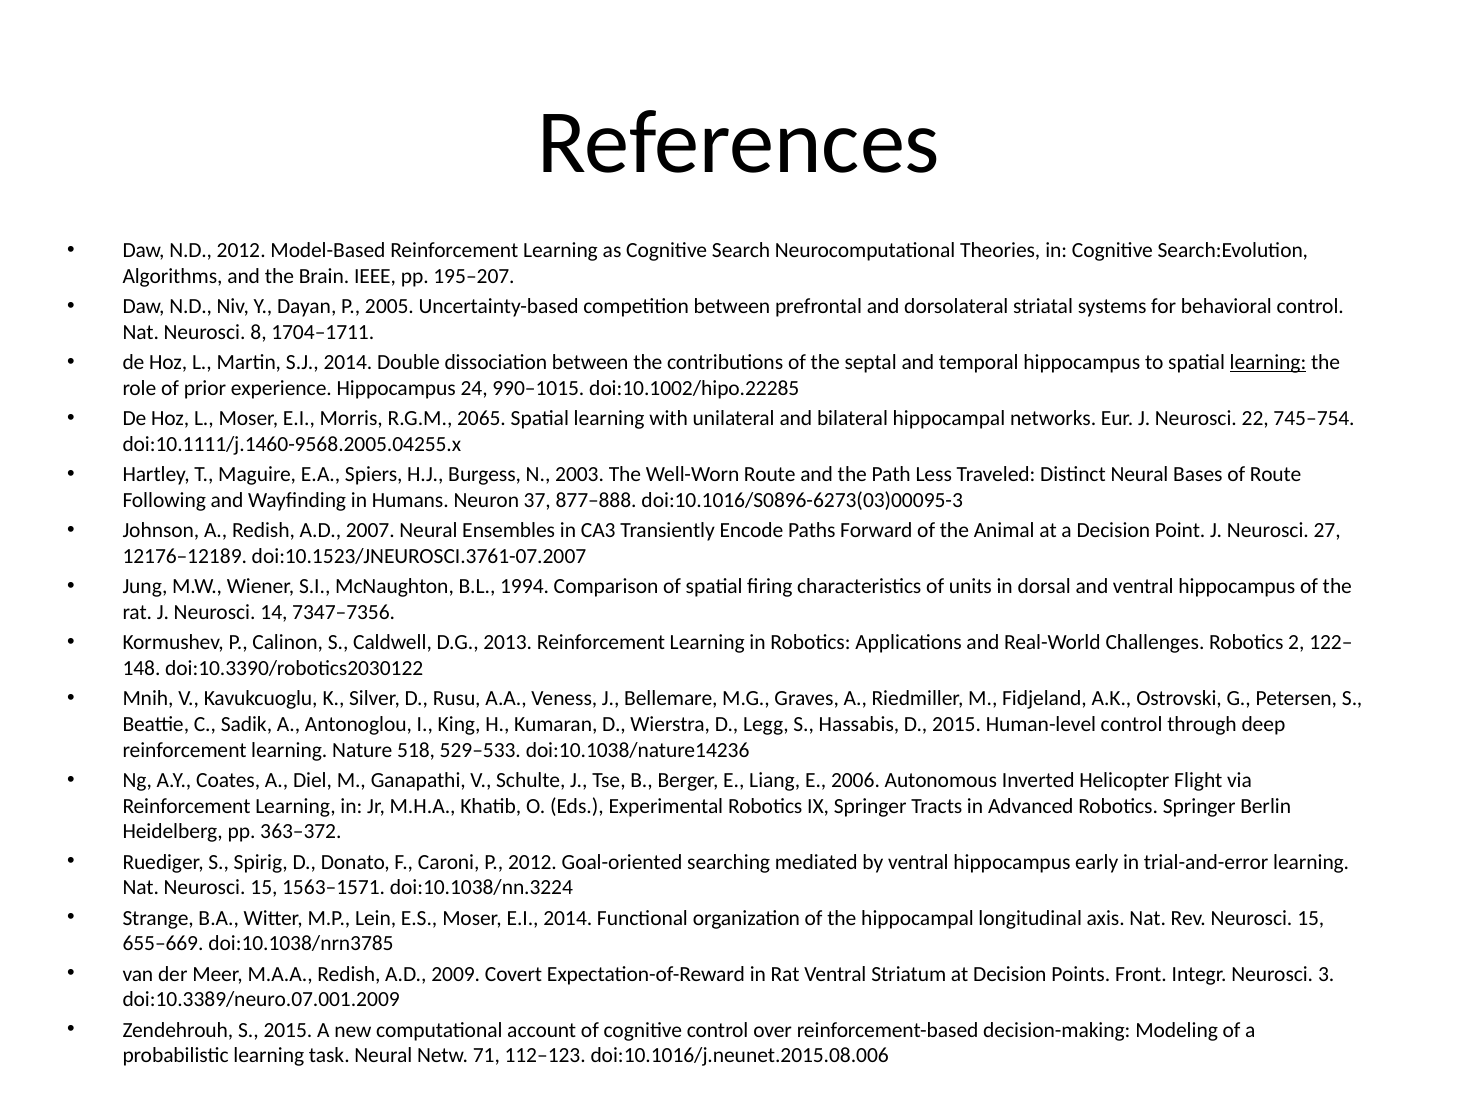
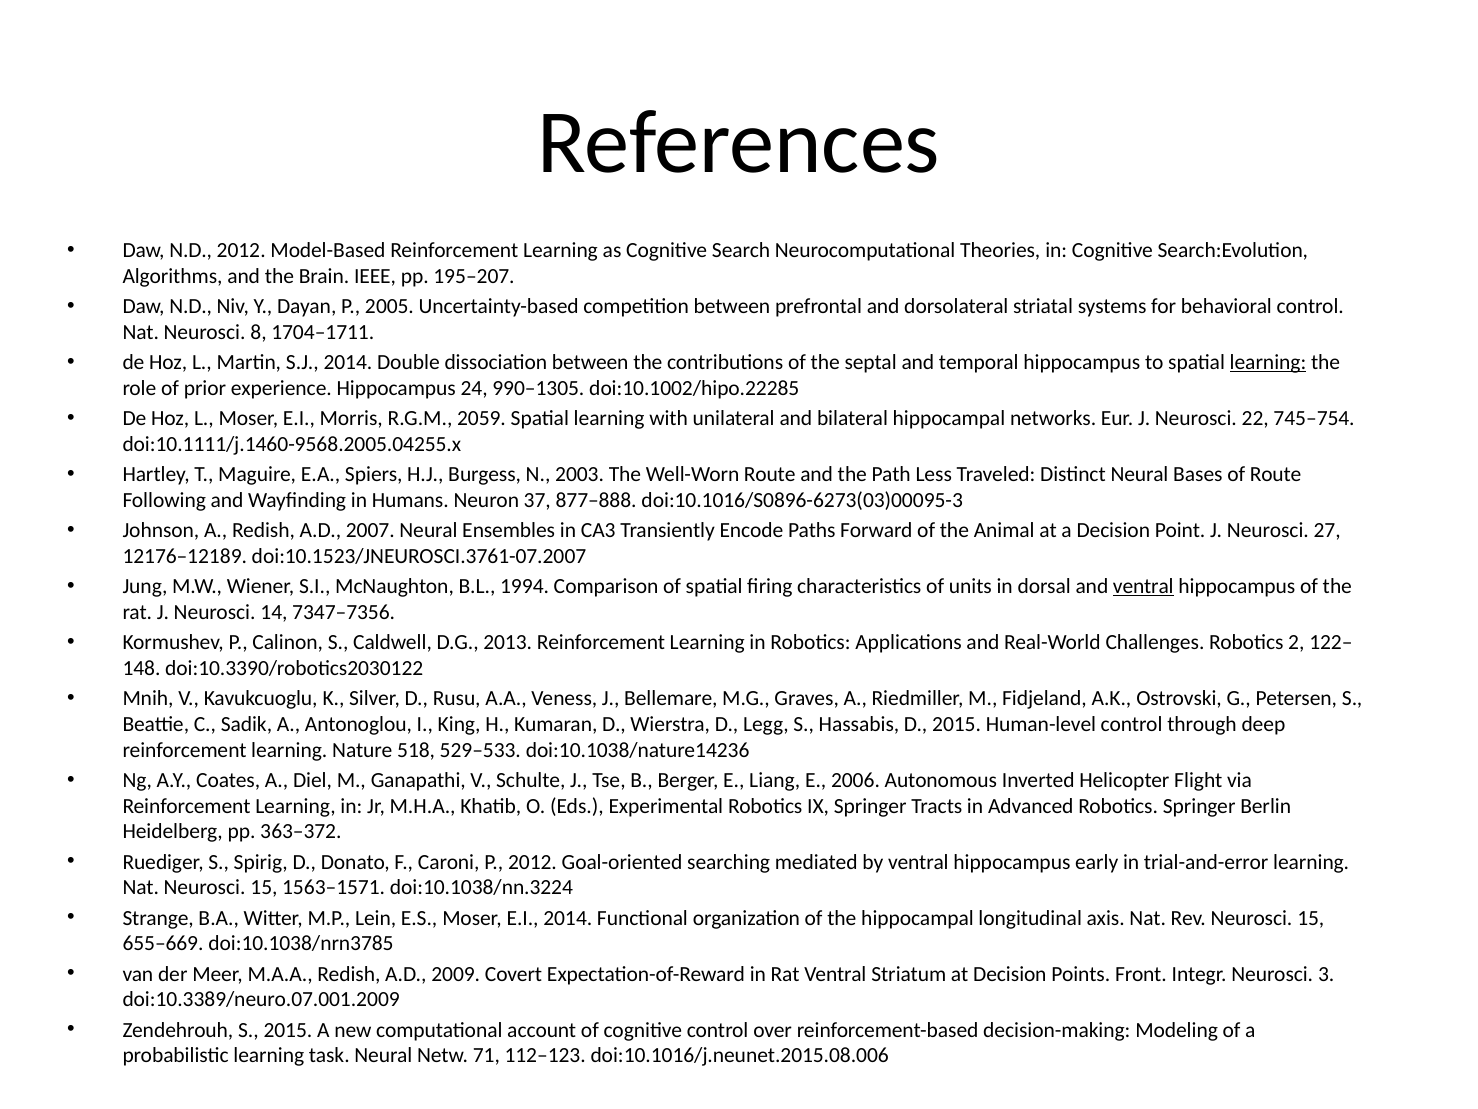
990–1015: 990–1015 -> 990–1305 (538, 388)
2065: 2065 -> 2059 (482, 418)
ventral underline: none -> present (1143, 586)
